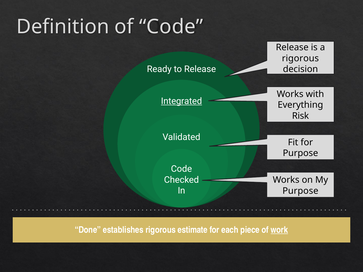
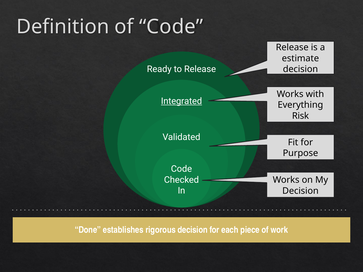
rigorous: rigorous -> estimate (300, 58)
Purpose: Purpose -> Decision (300, 191)
rigorous estimate: estimate -> decision (193, 230)
work underline: present -> none (279, 230)
